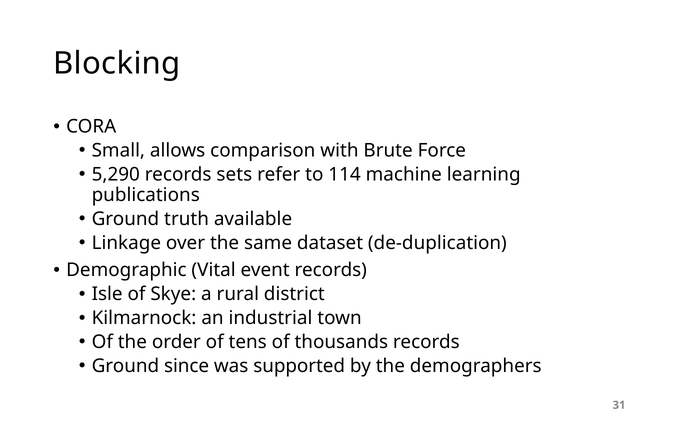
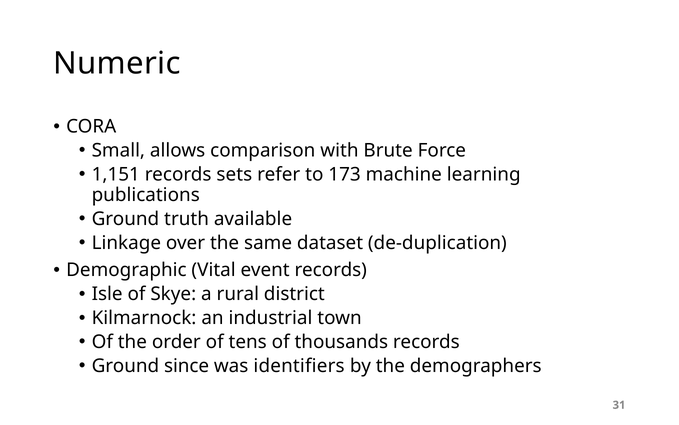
Blocking: Blocking -> Numeric (117, 63)
5,290: 5,290 -> 1,151 (116, 174)
114: 114 -> 173 (345, 174)
supported: supported -> identifiers (299, 365)
